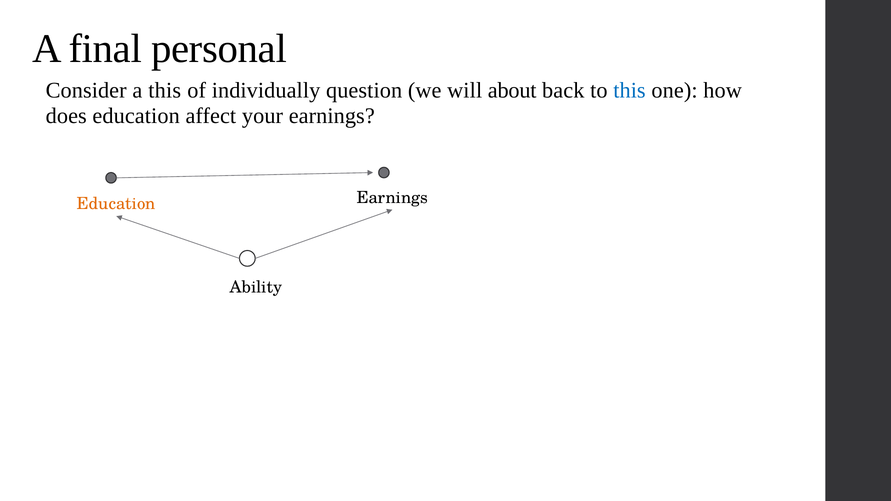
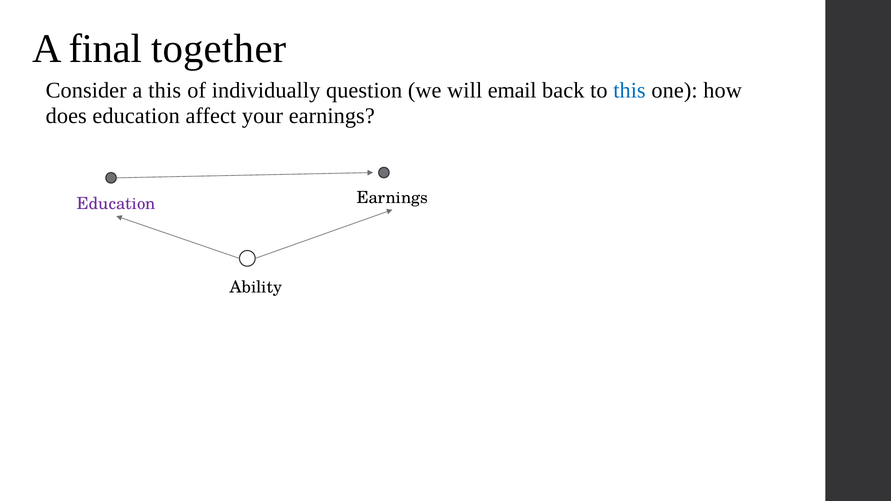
personal: personal -> together (219, 49)
about: about -> email (512, 91)
Education colour: orange -> purple (116, 204)
